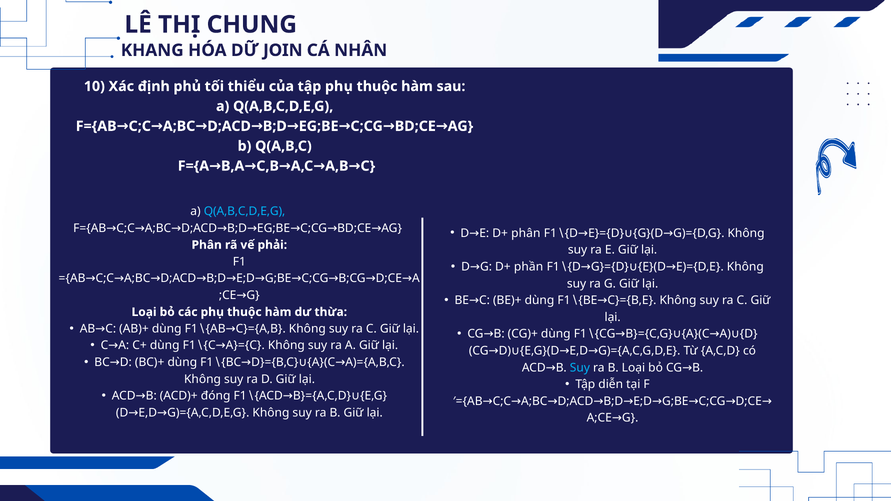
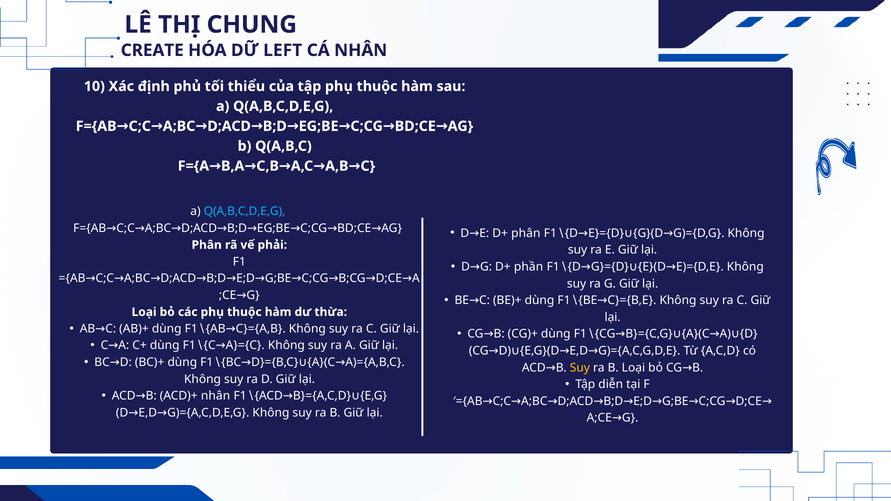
KHANG: KHANG -> CREATE (152, 50)
JOIN: JOIN -> LEFT (283, 50)
Suy colour: light blue -> yellow (580, 368)
ACD)+ đóng: đóng -> nhân (216, 396)
